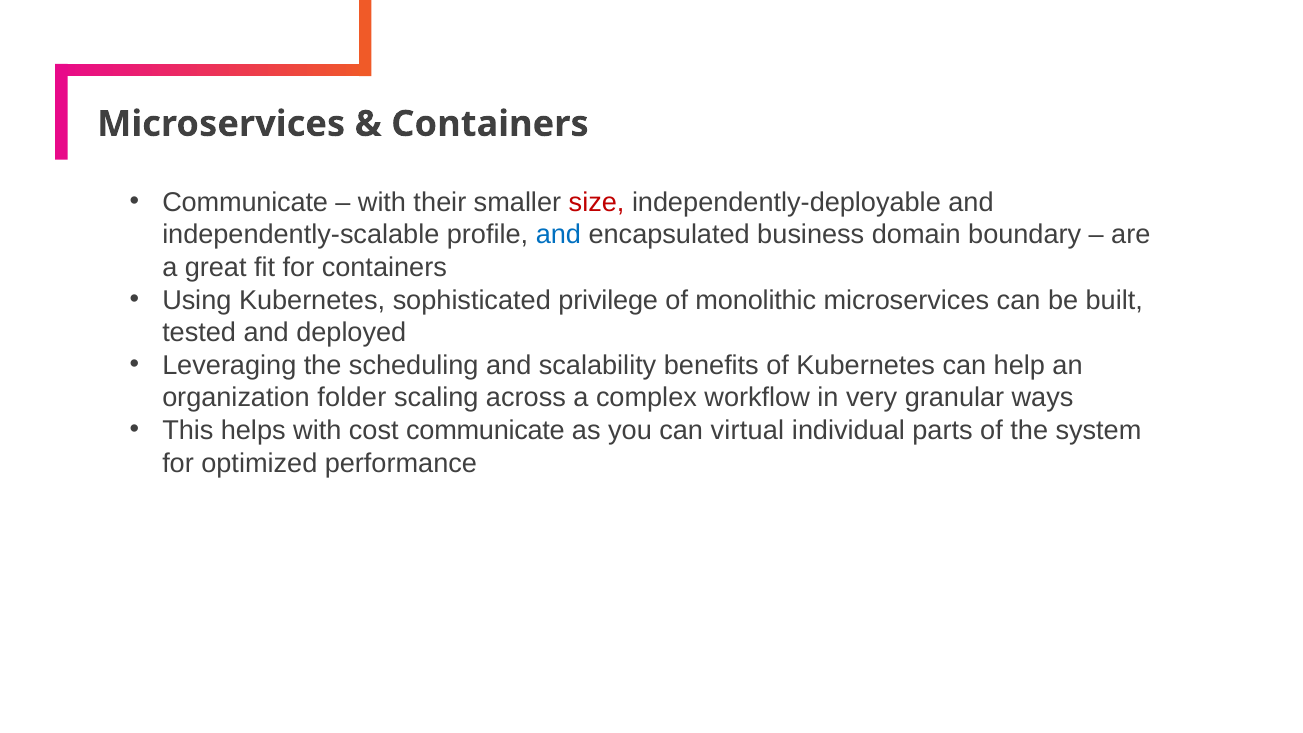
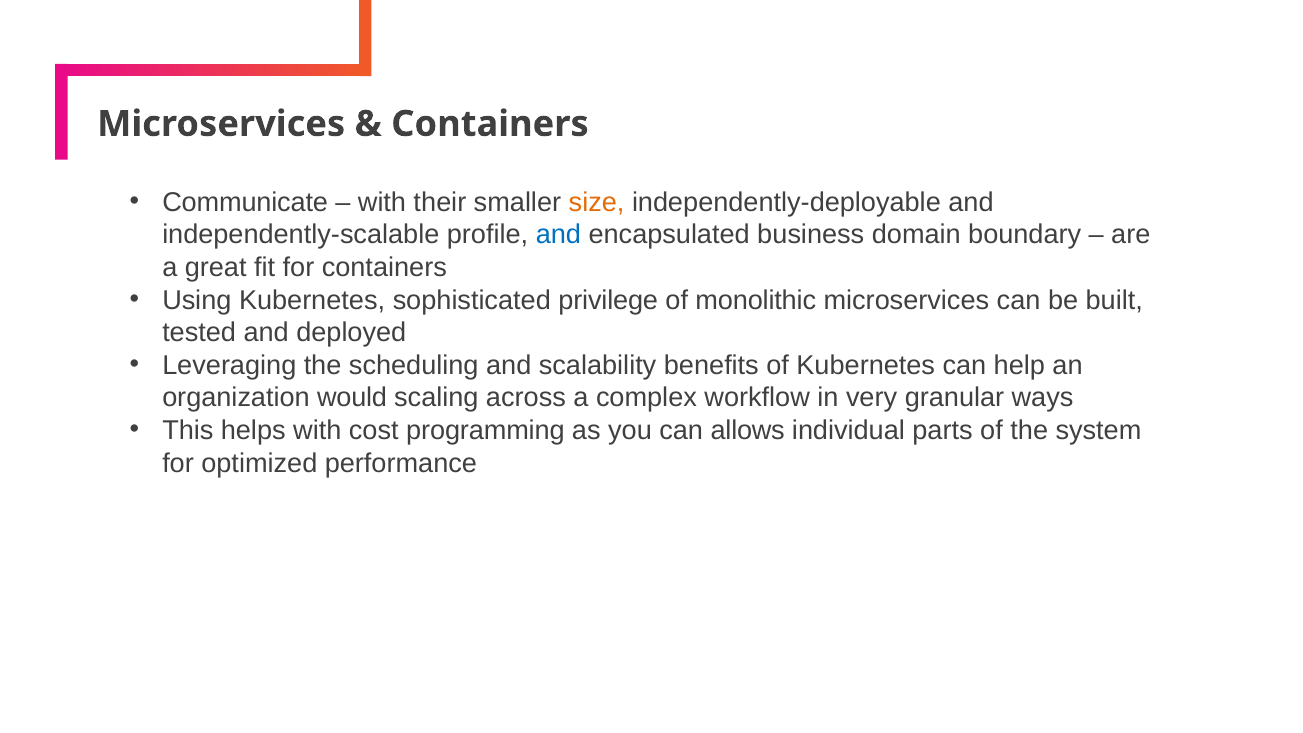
size colour: red -> orange (597, 202)
folder: folder -> would (352, 398)
cost communicate: communicate -> programming (485, 430)
virtual: virtual -> allows (748, 430)
